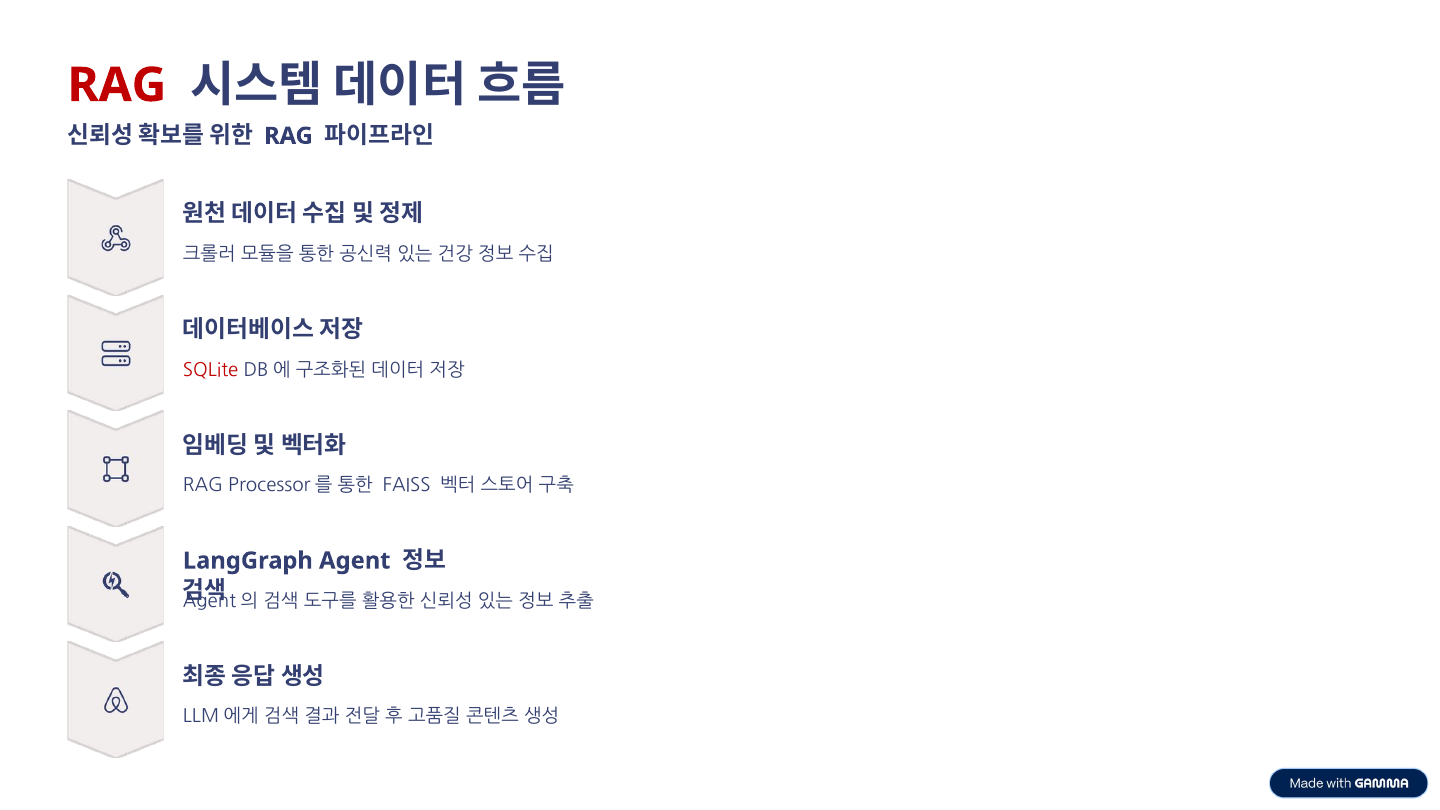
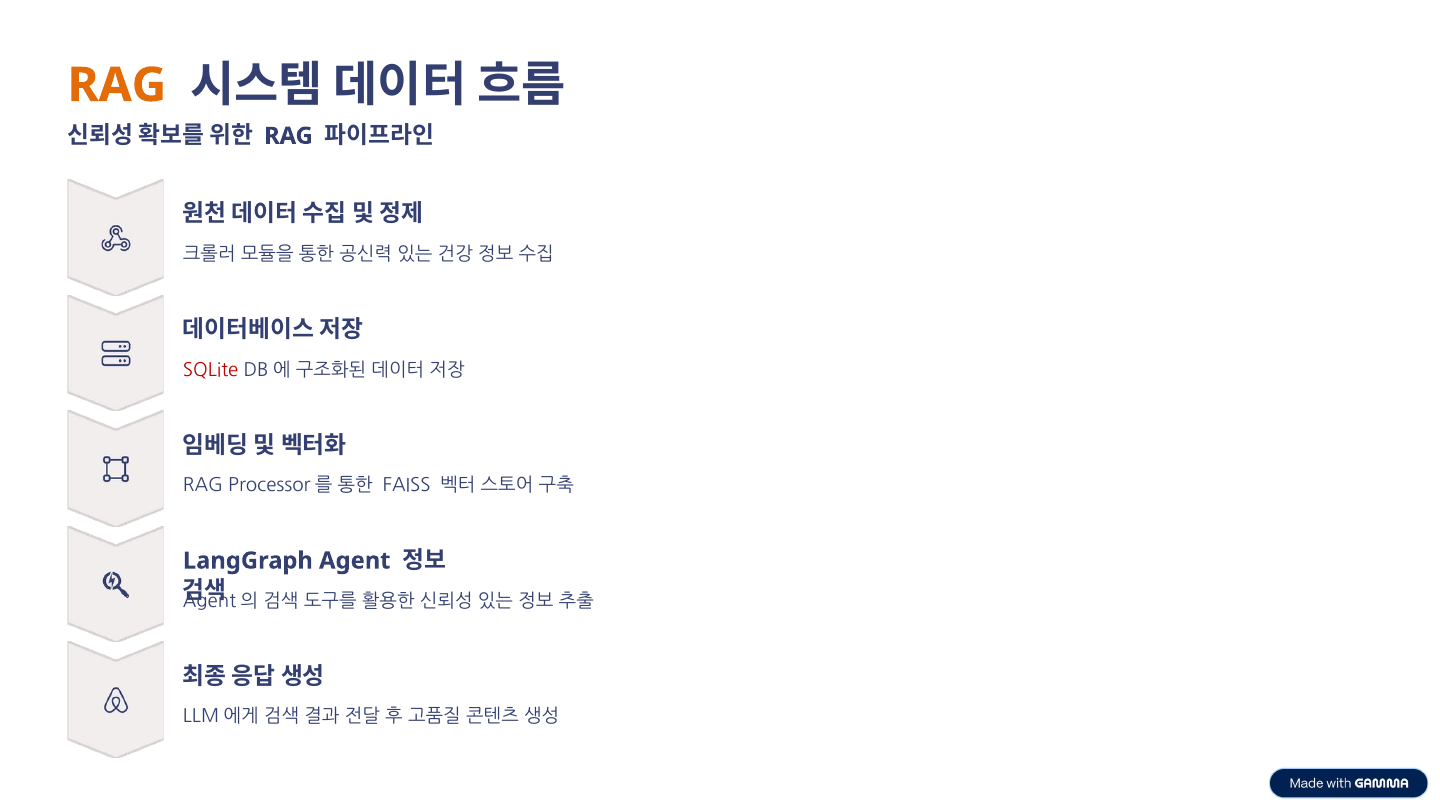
RAG colour: red -> orange (117, 85)
